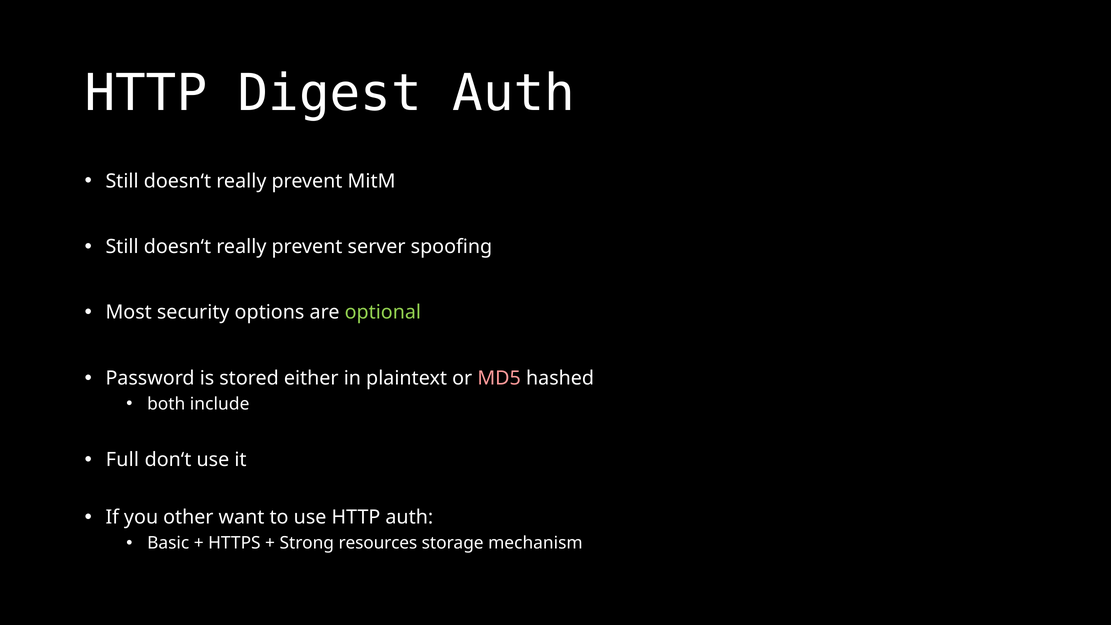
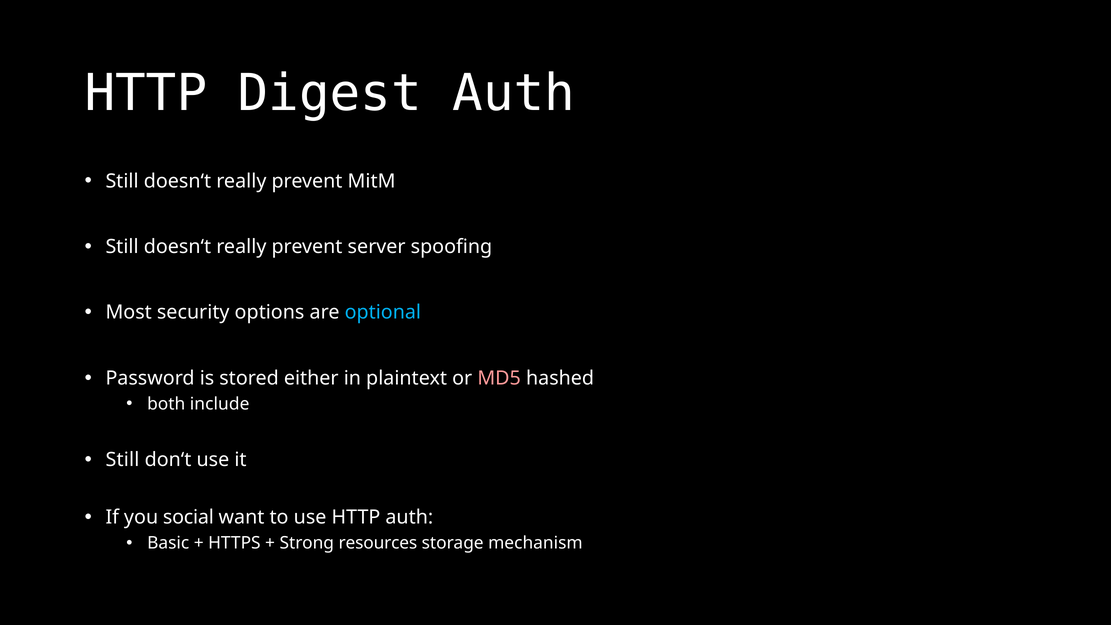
optional colour: light green -> light blue (383, 312)
Full: Full -> Still (122, 460)
other: other -> social (188, 517)
